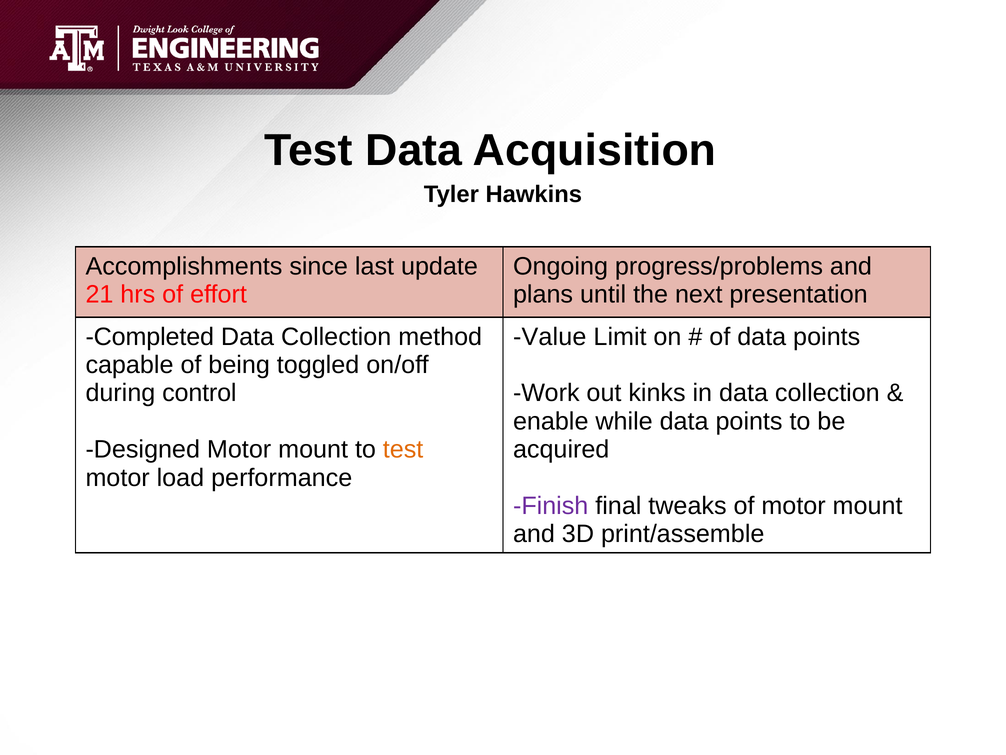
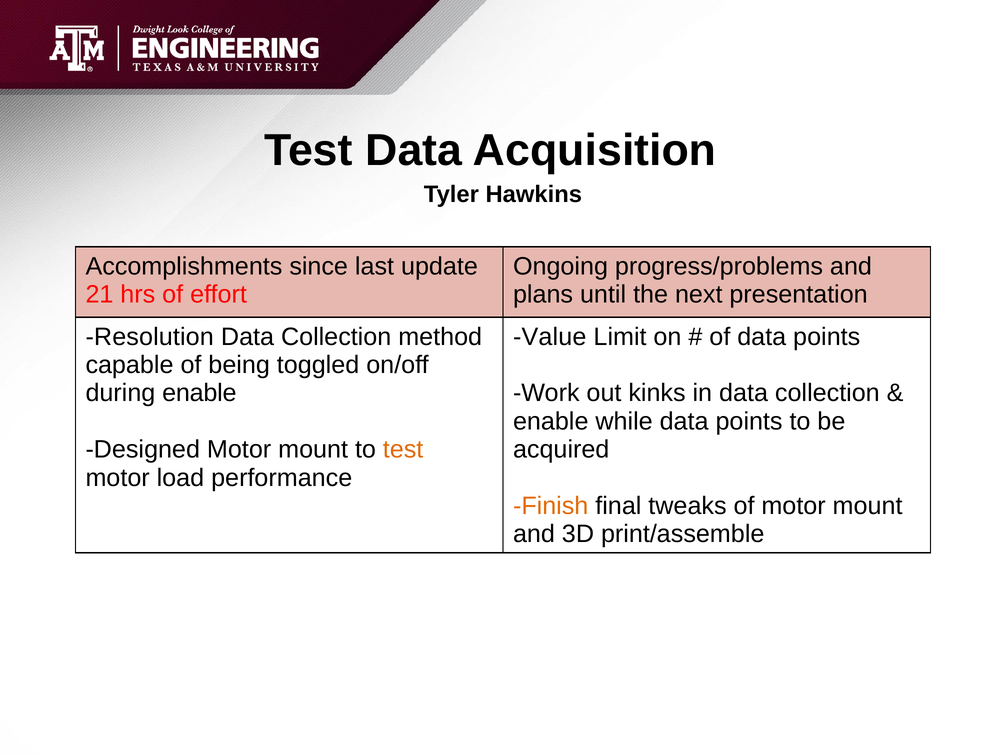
Completed: Completed -> Resolution (150, 337)
during control: control -> enable (199, 393)
Finish colour: purple -> orange (551, 506)
